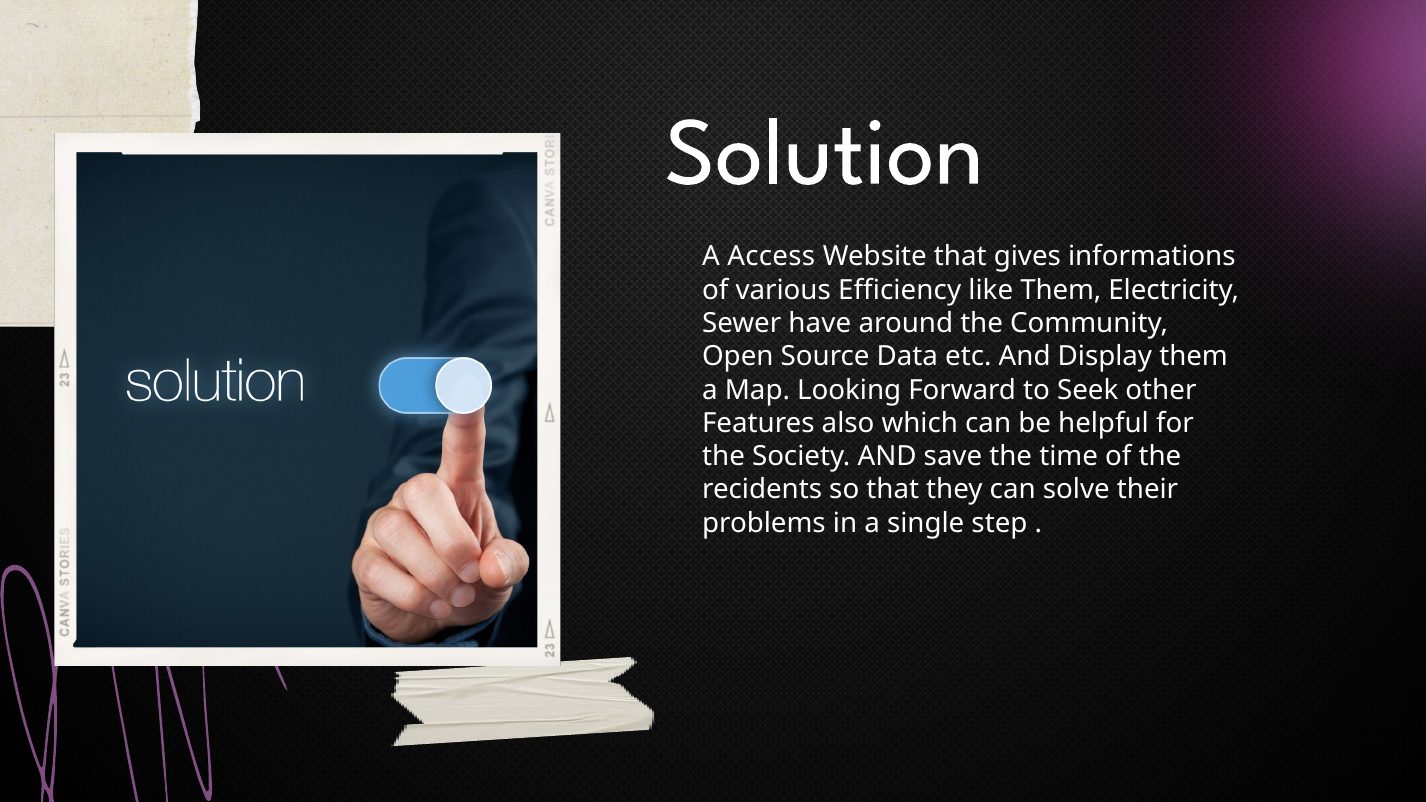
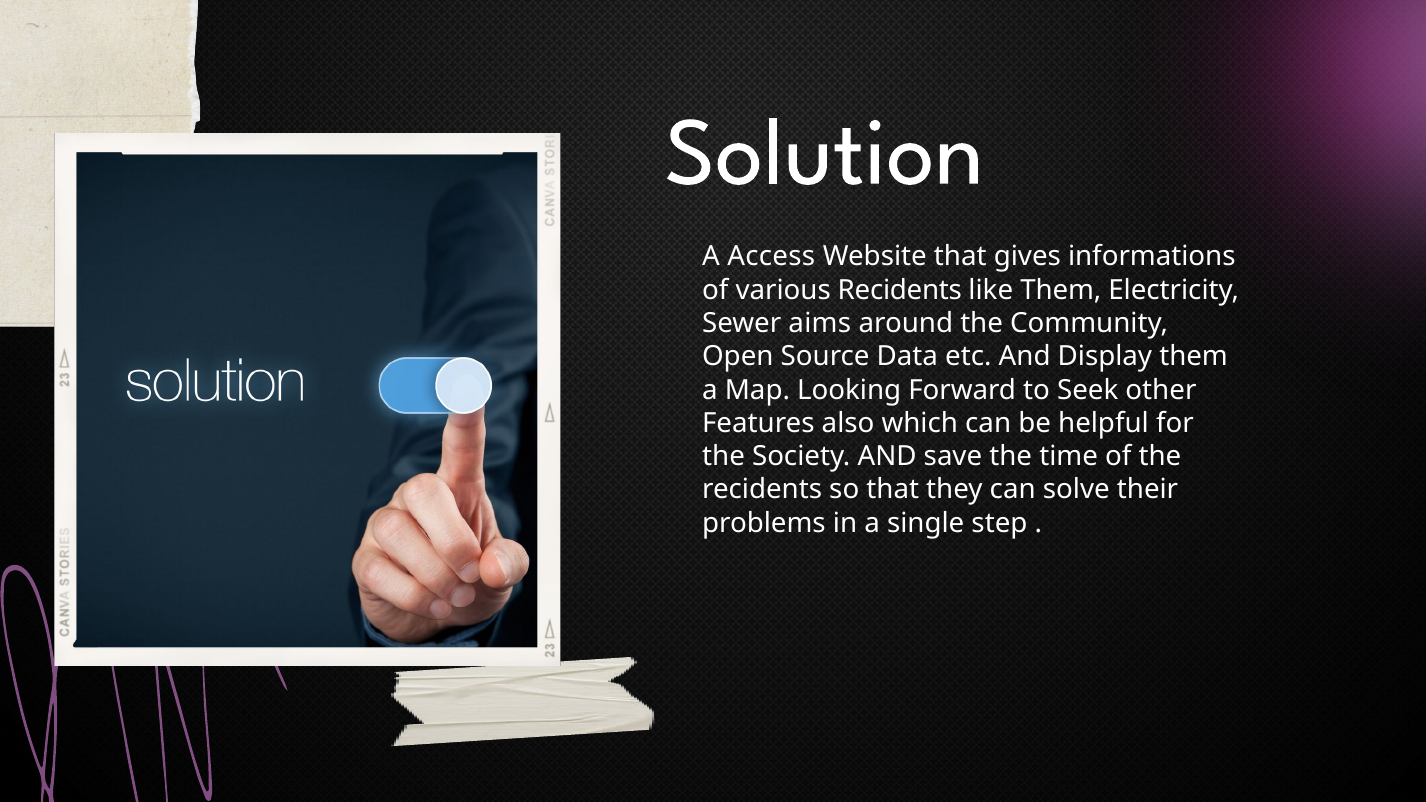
various Efficiency: Efficiency -> Recidents (900, 290)
have: have -> aims (820, 323)
